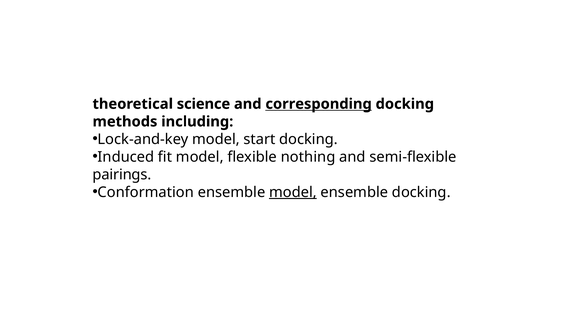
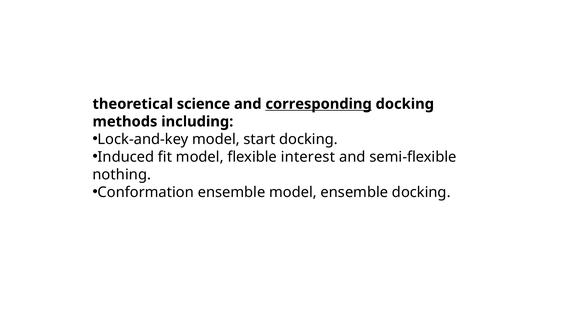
nothing: nothing -> interest (308, 157)
pairings: pairings -> nothing (122, 174)
model underline: present -> none (293, 192)
